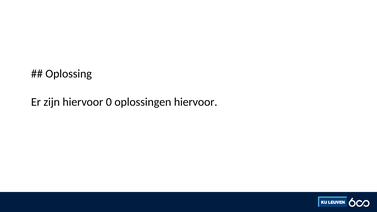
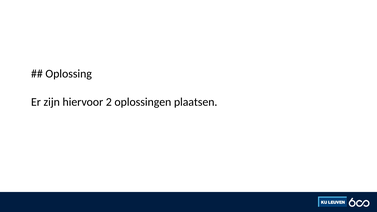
0: 0 -> 2 (109, 102)
oplossingen hiervoor: hiervoor -> plaatsen (196, 102)
